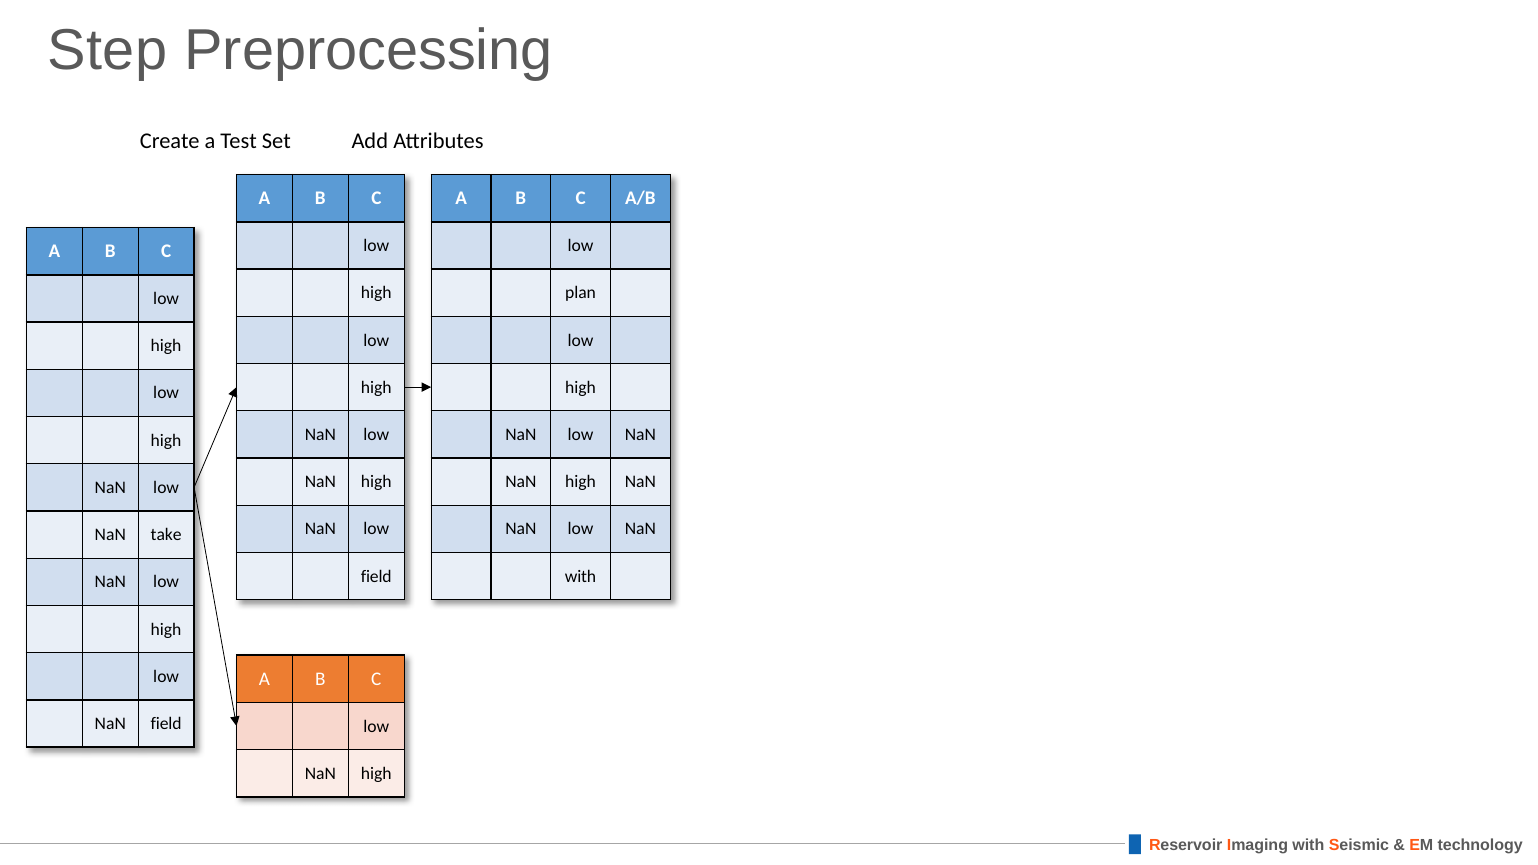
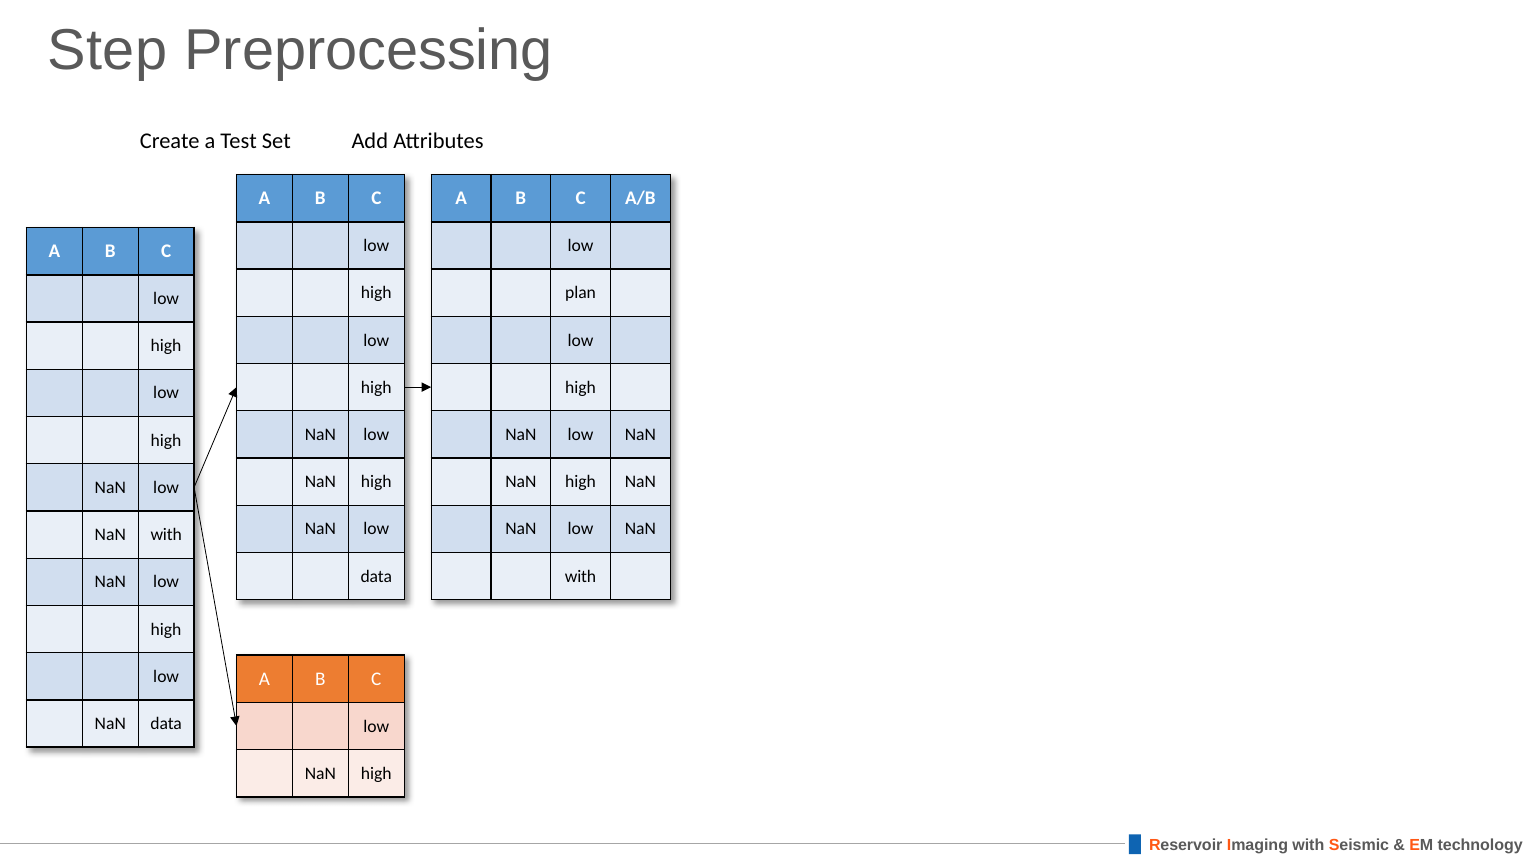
take: take -> with (166, 535)
field: field -> data (376, 576)
NaN field: field -> data (166, 724)
